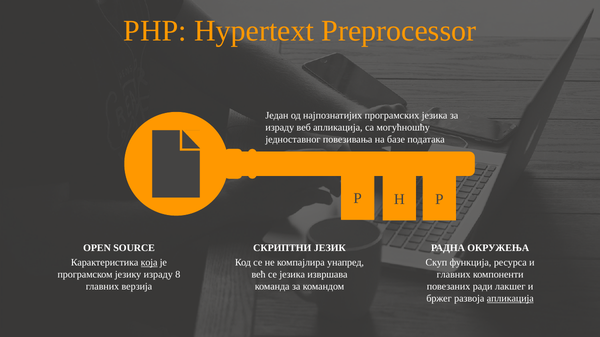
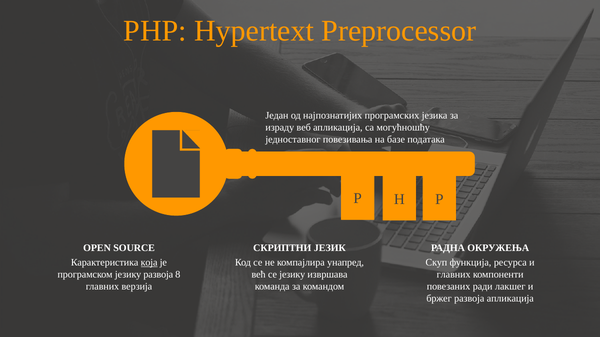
језику израду: израду -> развоја (158, 275)
се језика: језика -> језику (292, 275)
апликација underline: present -> none (510, 299)
